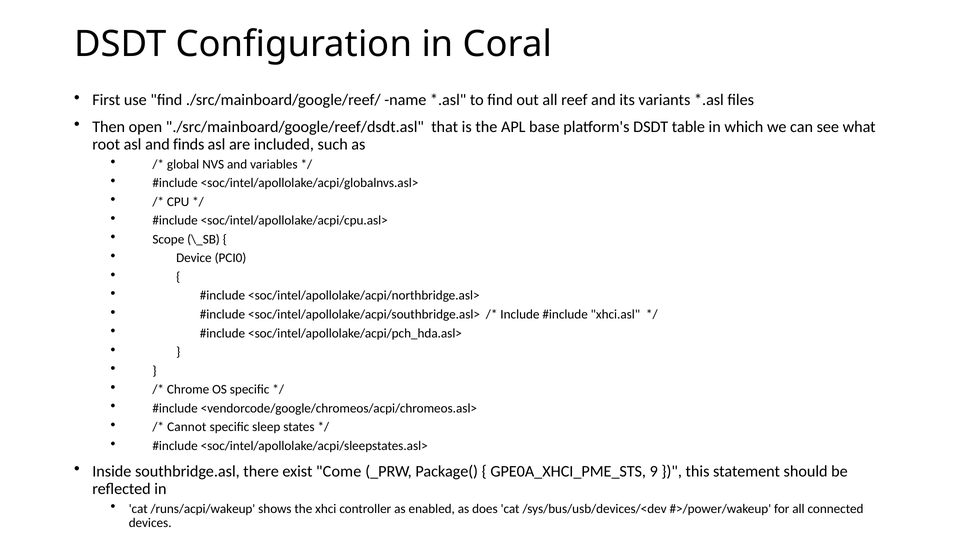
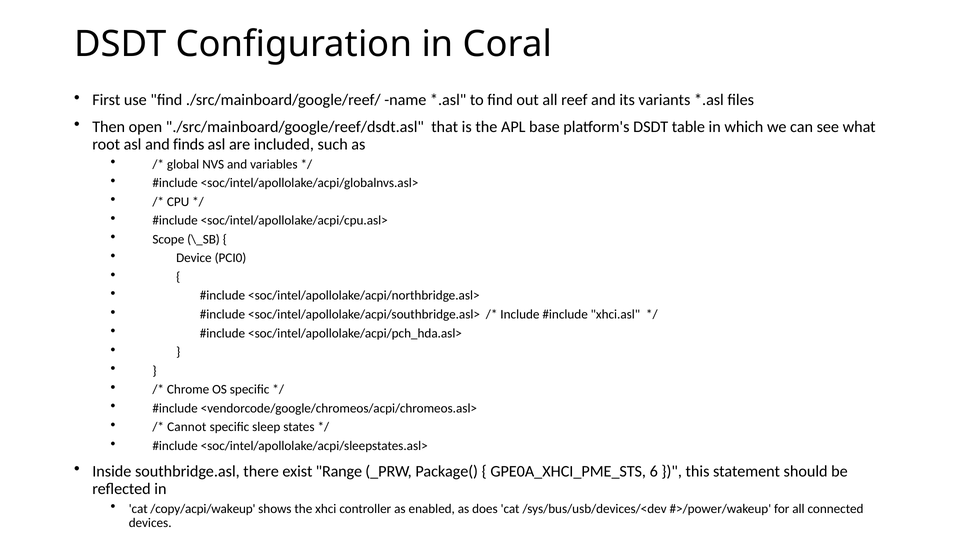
Come: Come -> Range (339, 471)
9: 9 -> 6 (654, 471)
/runs/acpi/wakeup: /runs/acpi/wakeup -> /copy/acpi/wakeup (203, 508)
